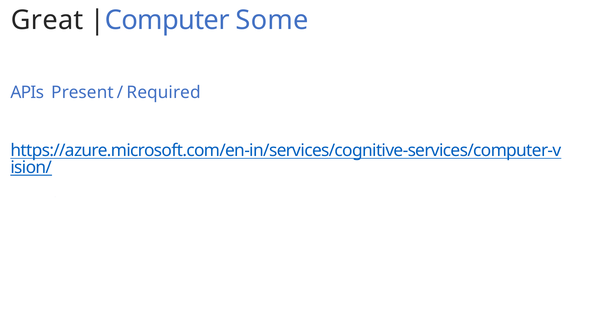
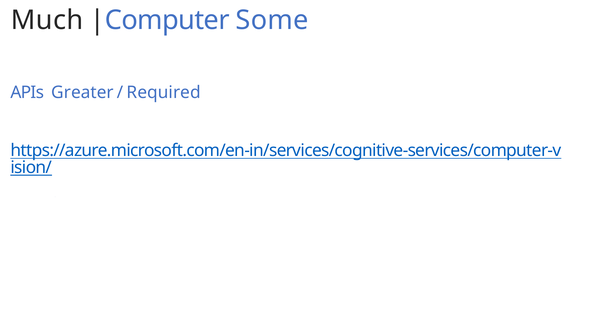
Great: Great -> Much (47, 20)
Present: Present -> Greater (82, 92)
